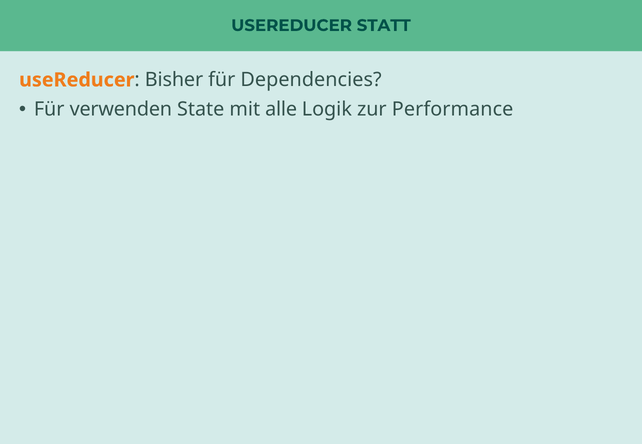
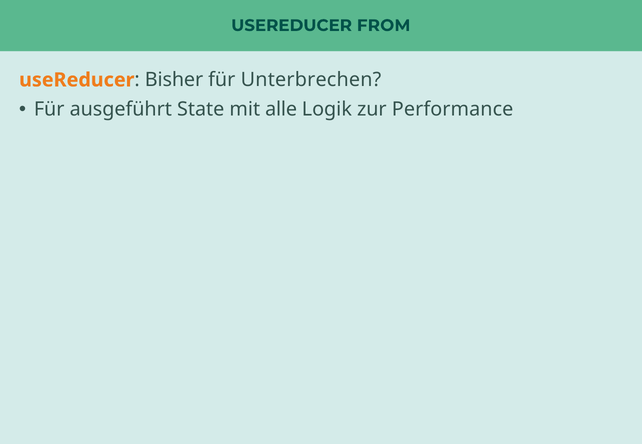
STATT: STATT -> FROM (384, 25)
Dependencies: Dependencies -> Unterbrechen (311, 80)
verwenden: verwenden -> ausgeführt (121, 110)
